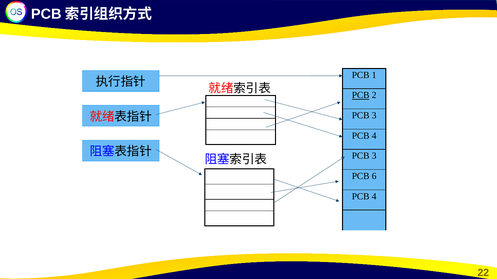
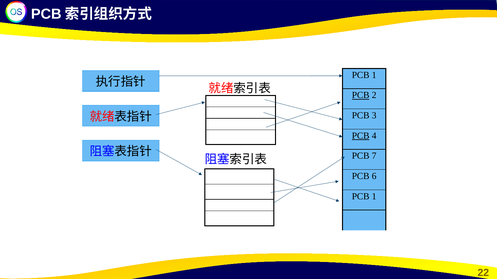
PCB underline: none -> present (361, 136)
3: 3 -> 7 (374, 156)
4: 4 -> 1 (374, 197)
